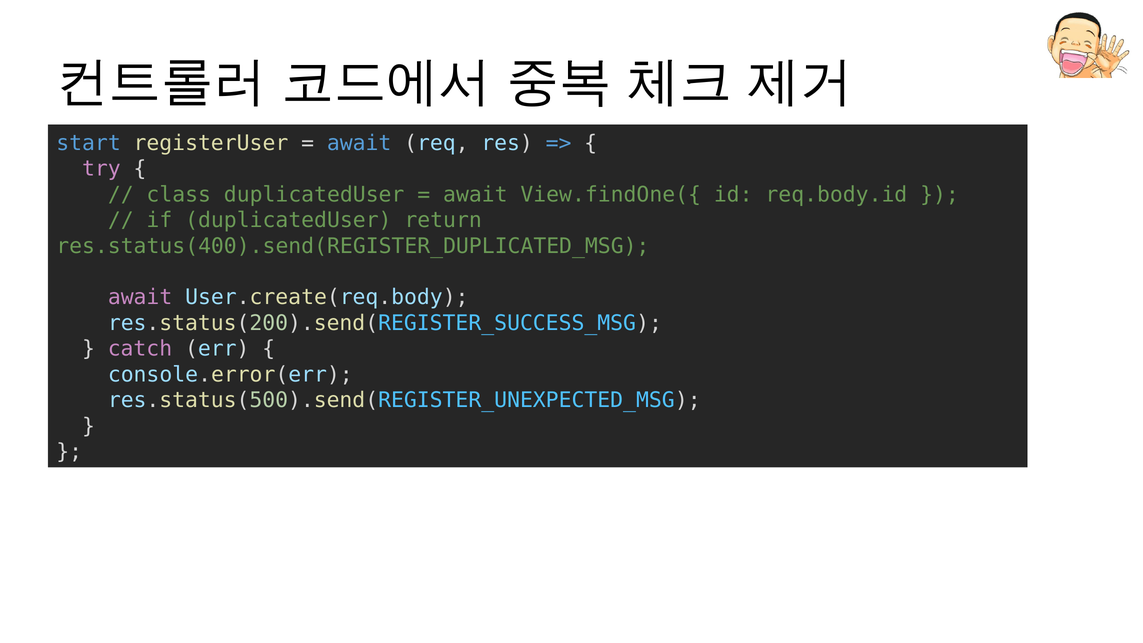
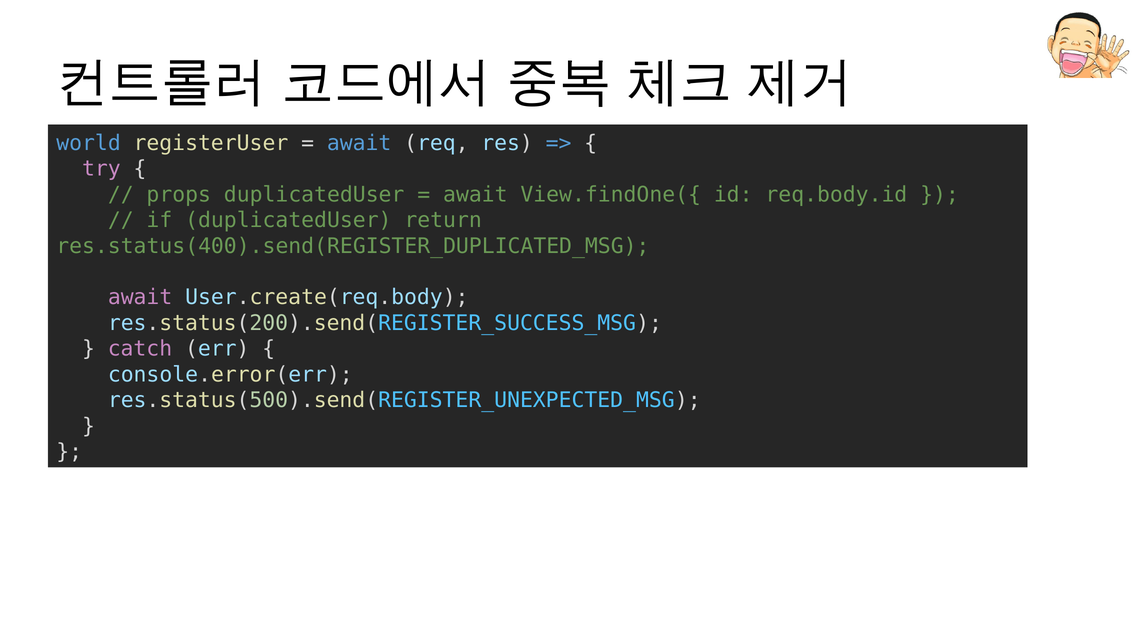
start: start -> world (89, 143)
class: class -> props (179, 195)
